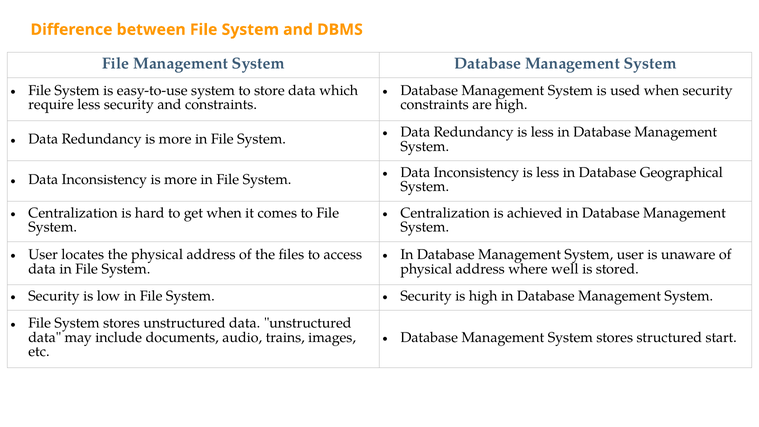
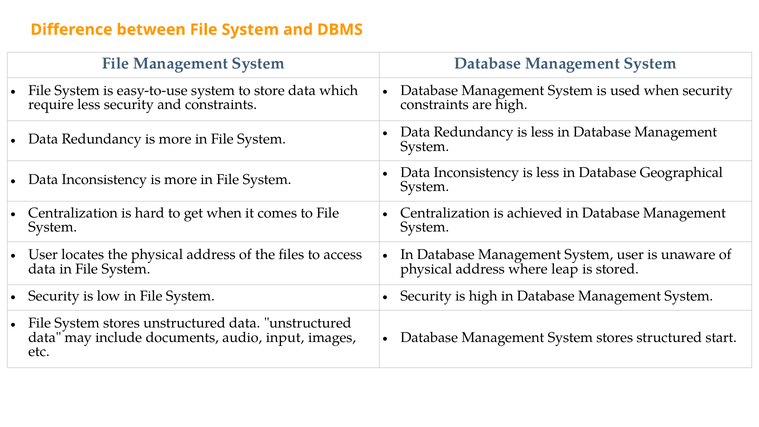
well: well -> leap (565, 269)
trains: trains -> input (285, 337)
